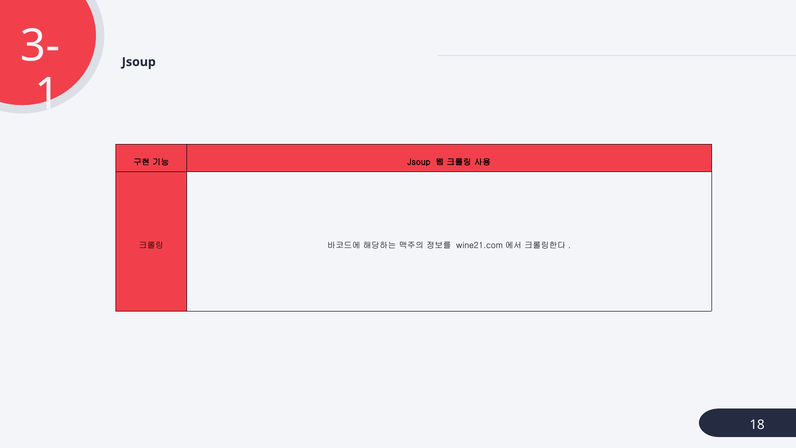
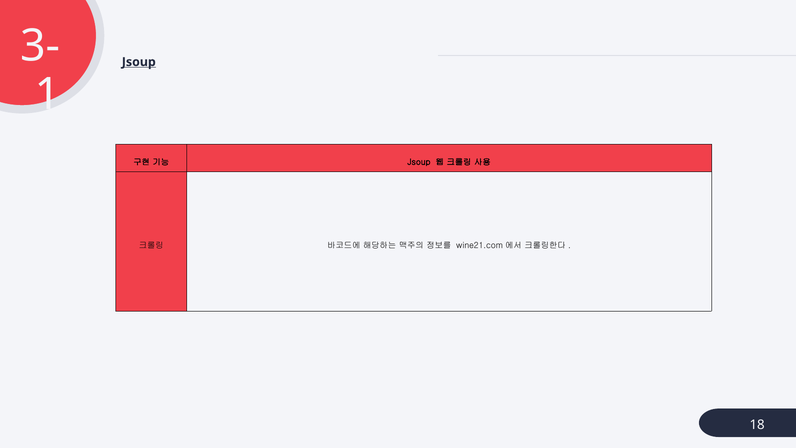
Jsoup underline: none -> present (139, 62)
